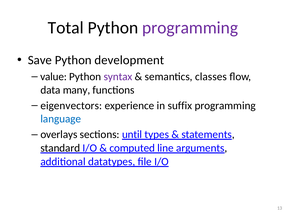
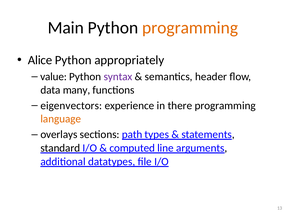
Total: Total -> Main (66, 28)
programming colour: purple -> orange (190, 28)
Save: Save -> Alice (40, 60)
development: development -> appropriately (129, 60)
classes: classes -> header (211, 76)
suffix: suffix -> there (180, 105)
language colour: blue -> orange (61, 119)
until: until -> path (132, 134)
